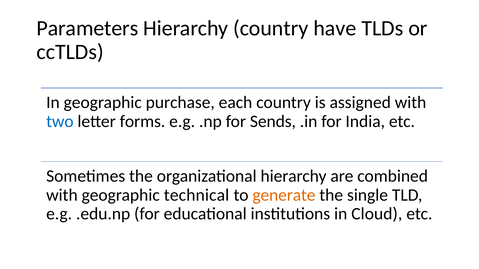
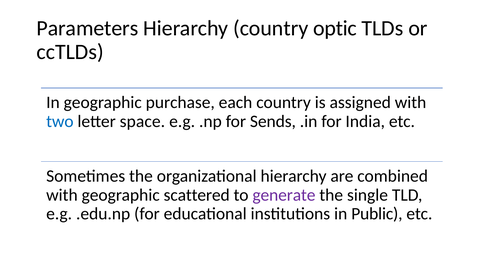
have: have -> optic (335, 28)
forms: forms -> space (142, 122)
technical: technical -> scattered (197, 195)
generate colour: orange -> purple (284, 195)
Cloud: Cloud -> Public (377, 214)
